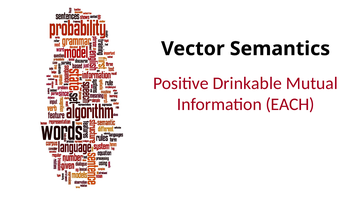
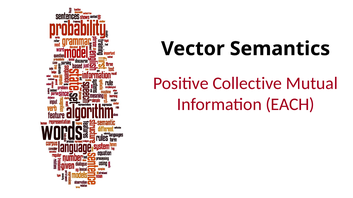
Drinkable: Drinkable -> Collective (247, 83)
